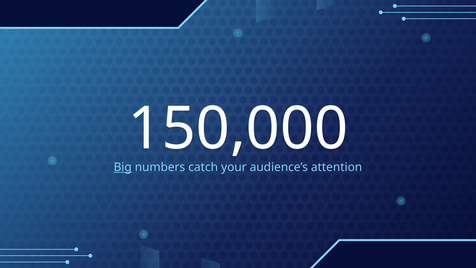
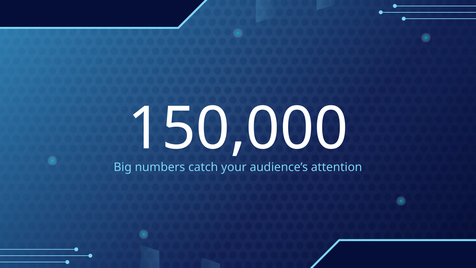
Big underline: present -> none (123, 167)
